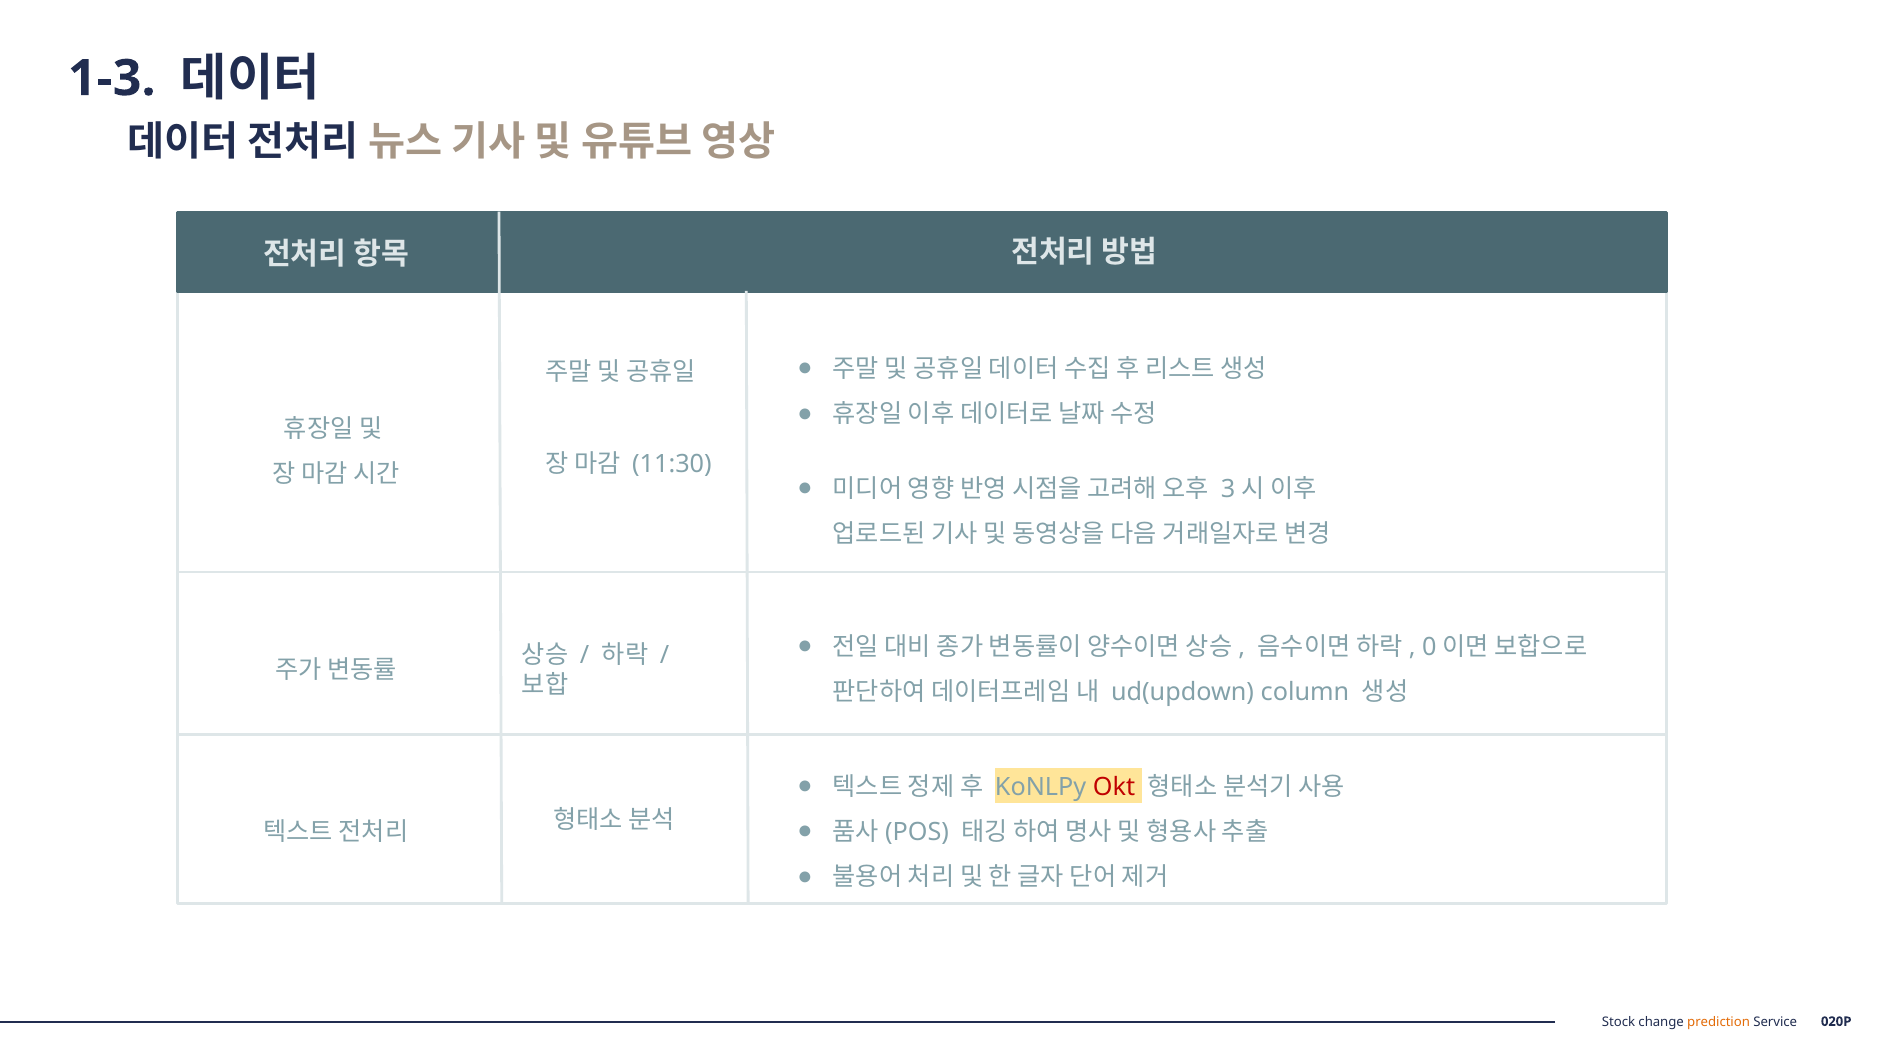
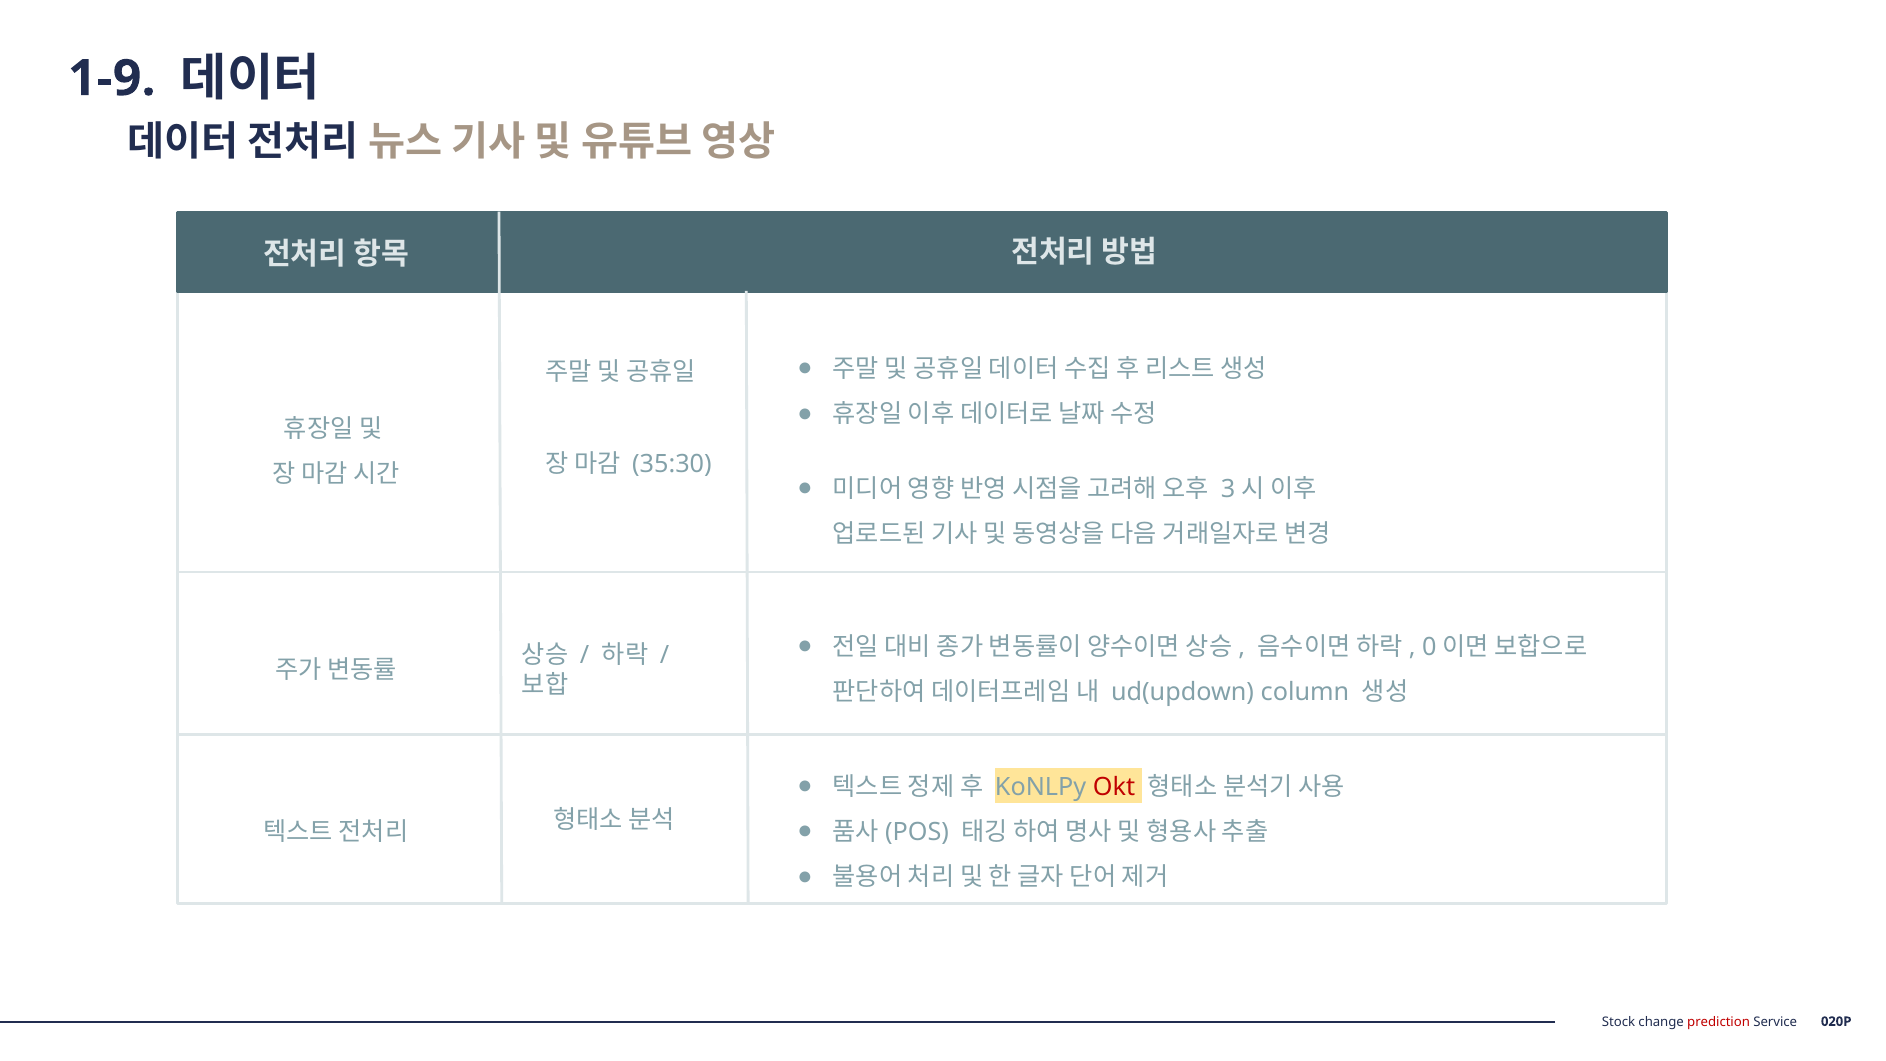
1-3: 1-3 -> 1-9 (112, 78)
11:30: 11:30 -> 35:30 (672, 464)
prediction colour: orange -> red (1719, 1022)
